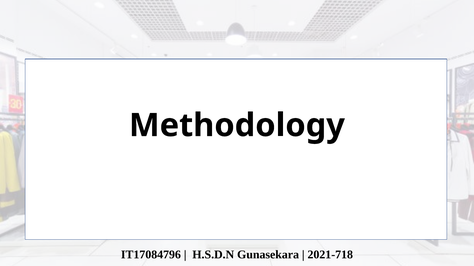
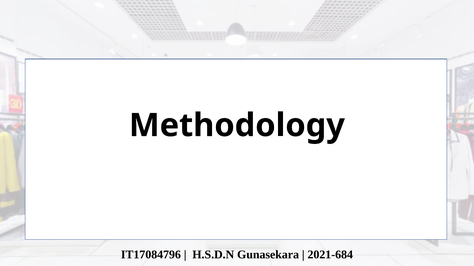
2021-718: 2021-718 -> 2021-684 (330, 255)
